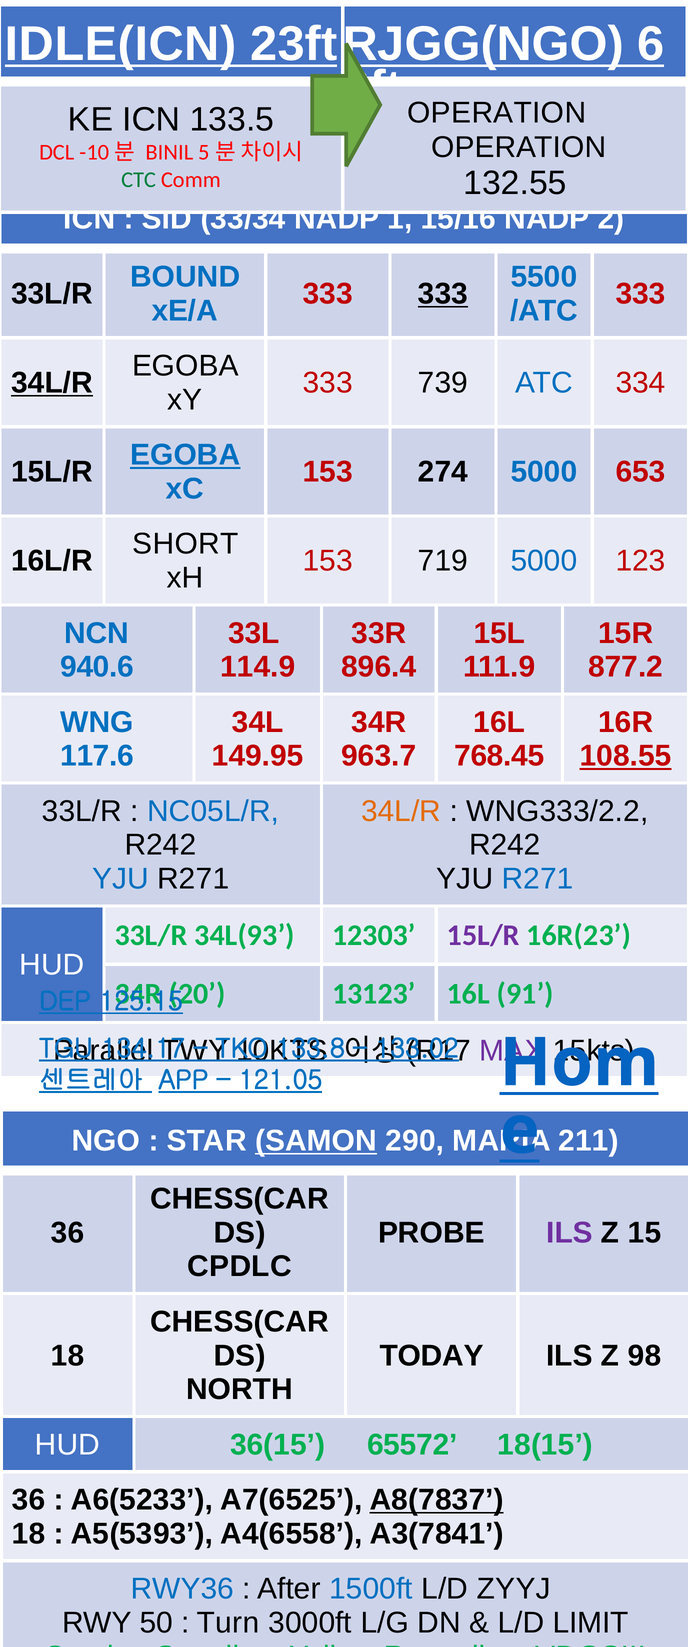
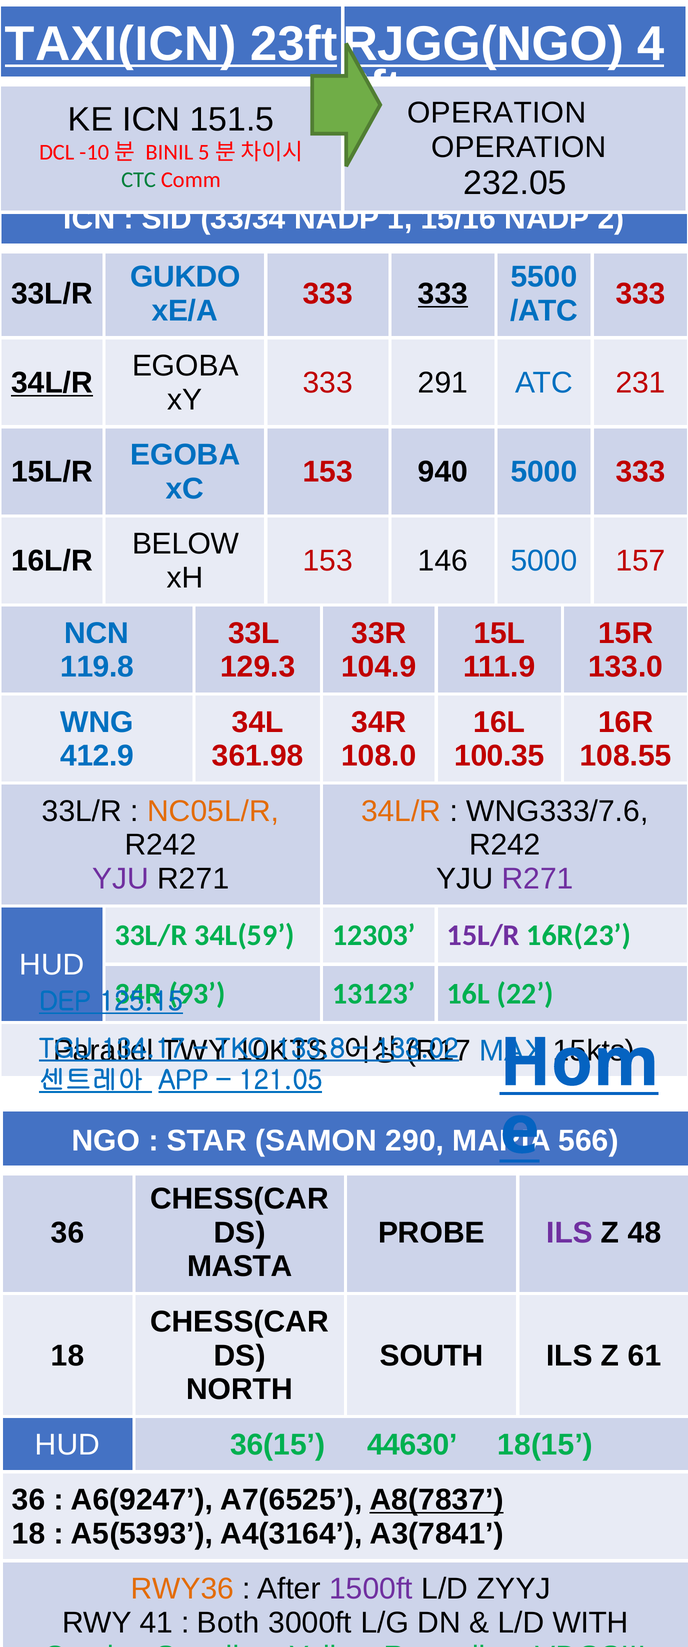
IDLE(ICN: IDLE(ICN -> TAXI(ICN (121, 44)
6: 6 -> 4 (651, 44)
133.5: 133.5 -> 151.5 (232, 120)
132.55: 132.55 -> 232.05 (515, 183)
BOUND: BOUND -> GUKDO (185, 277)
739: 739 -> 291 (443, 383)
334: 334 -> 231 (641, 383)
EGOBA underline: present -> none (185, 455)
274: 274 -> 940 (443, 472)
5000 653: 653 -> 333 (641, 472)
SHORT: SHORT -> BELOW (186, 544)
719: 719 -> 146 (443, 561)
123: 123 -> 157 (641, 561)
940.6: 940.6 -> 119.8 (97, 667)
114.9: 114.9 -> 129.3 (258, 667)
896.4: 896.4 -> 104.9 (379, 667)
877.2: 877.2 -> 133.0 (626, 667)
117.6: 117.6 -> 412.9 (97, 756)
149.95: 149.95 -> 361.98 (258, 756)
963.7: 963.7 -> 108.0 (379, 756)
768.45: 768.45 -> 100.35 (499, 756)
108.55 underline: present -> none (626, 756)
NC05L/R colour: blue -> orange (213, 811)
WNG333/2.2: WNG333/2.2 -> WNG333/7.6 (557, 811)
YJU colour: blue -> purple (120, 878)
R271 colour: blue -> purple (538, 878)
34L(93: 34L(93 -> 34L(59 (244, 935)
20: 20 -> 93 (197, 993)
91: 91 -> 22 (525, 993)
MAX colour: purple -> blue (512, 1050)
SAMON underline: present -> none (316, 1140)
211: 211 -> 566 (589, 1140)
15: 15 -> 48 (645, 1232)
CPDLC: CPDLC -> MASTA (240, 1266)
TODAY: TODAY -> SOUTH (432, 1355)
98: 98 -> 61 (645, 1355)
65572: 65572 -> 44630 (412, 1444)
A6(5233: A6(5233 -> A6(9247 (142, 1499)
A4(6558: A4(6558 -> A4(3164 (292, 1533)
RWY36 colour: blue -> orange (182, 1588)
1500ft colour: blue -> purple (371, 1588)
50: 50 -> 41 (156, 1622)
Turn: Turn -> Both (228, 1622)
LIMIT: LIMIT -> WITH (591, 1622)
